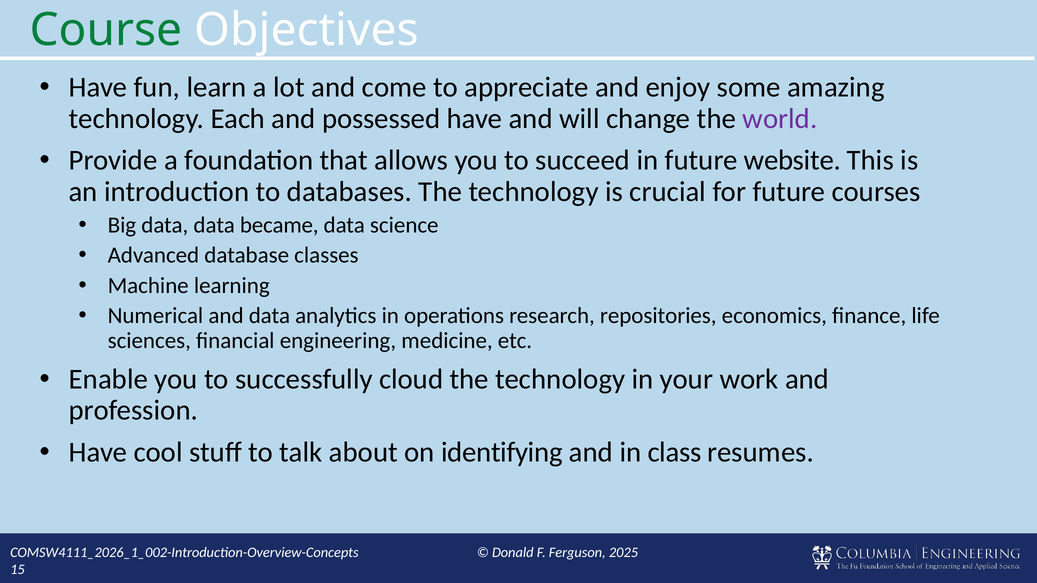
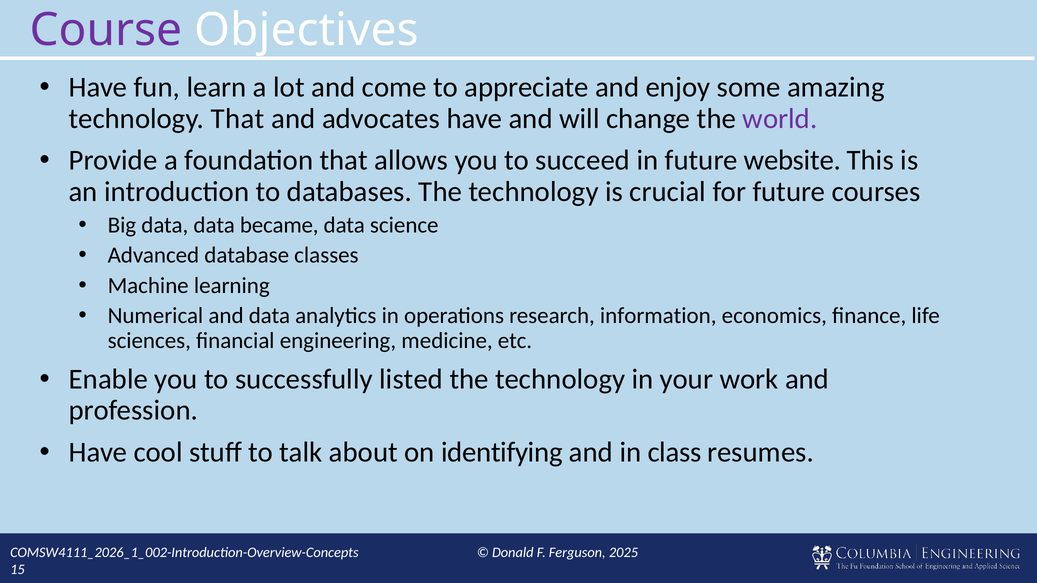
Course colour: green -> purple (106, 30)
technology Each: Each -> That (238, 119)
possessed: possessed -> advocates (381, 119)
repositories: repositories -> information (658, 316)
cloud: cloud -> listed (411, 379)
